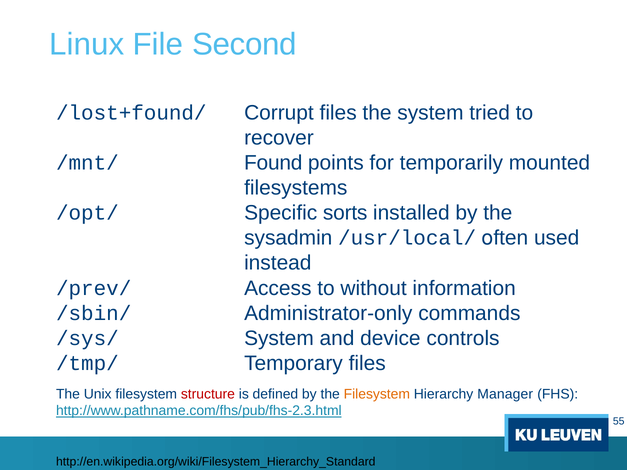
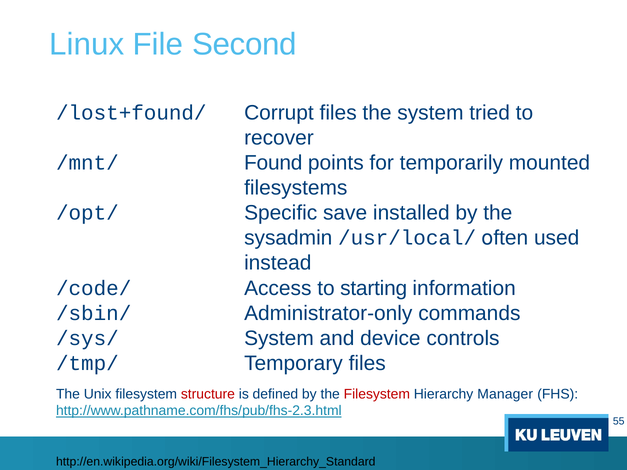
sorts: sorts -> save (345, 213)
/prev/: /prev/ -> /code/ (94, 288)
without: without -> starting (374, 288)
Filesystem colour: orange -> red (377, 394)
